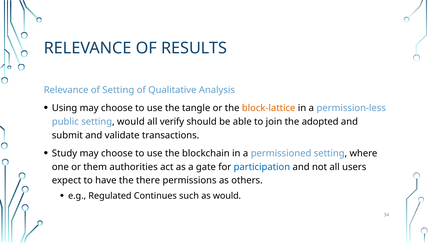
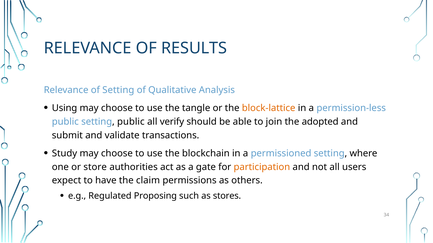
setting would: would -> public (131, 122)
them: them -> store (95, 167)
participation colour: blue -> orange (262, 167)
there: there -> claim (148, 181)
Continues: Continues -> Proposing (155, 196)
as would: would -> stores (227, 196)
